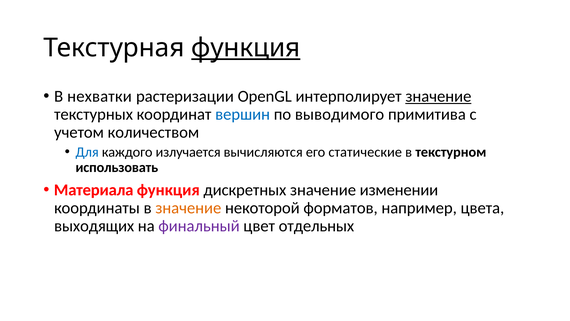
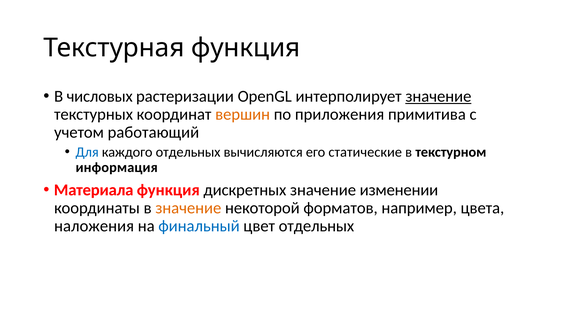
функция underline: present -> none (246, 48)
нехватки: нехватки -> числовых (100, 96)
вершин colour: blue -> orange (243, 114)
выводимого: выводимого -> приложения (340, 114)
количеством: количеством -> работающий (153, 132)
каждого излучается: излучается -> отдельных (188, 152)
использовать: использовать -> информация (117, 167)
выходящих: выходящих -> наложения (94, 226)
финальный colour: purple -> blue (199, 226)
